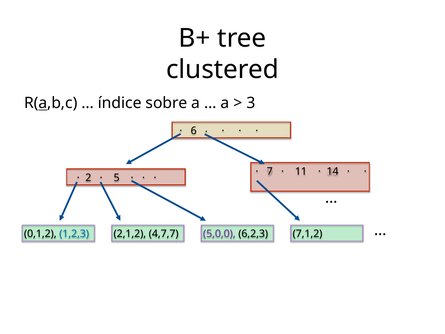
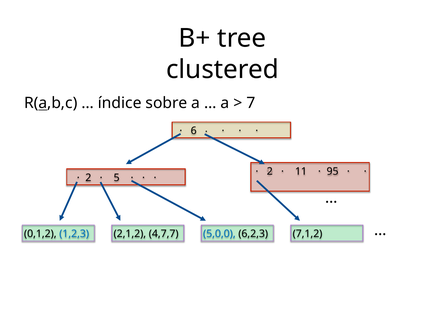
3: 3 -> 7 (251, 103)
7: 7 -> 2 (270, 171)
14: 14 -> 95 (333, 171)
5,0,0 colour: purple -> blue (219, 234)
